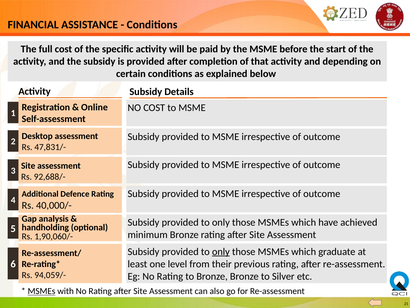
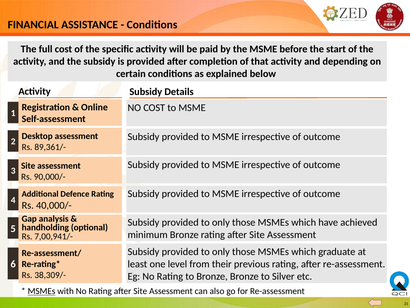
47,831/-: 47,831/- -> 89,361/- (50, 147)
92,688/-: 92,688/- -> 90,000/- (50, 176)
1,90,060/-: 1,90,060/- -> 7,00,941/- (54, 236)
only underline: present -> none (221, 251)
94,059/-: 94,059/- -> 38,309/- (50, 275)
